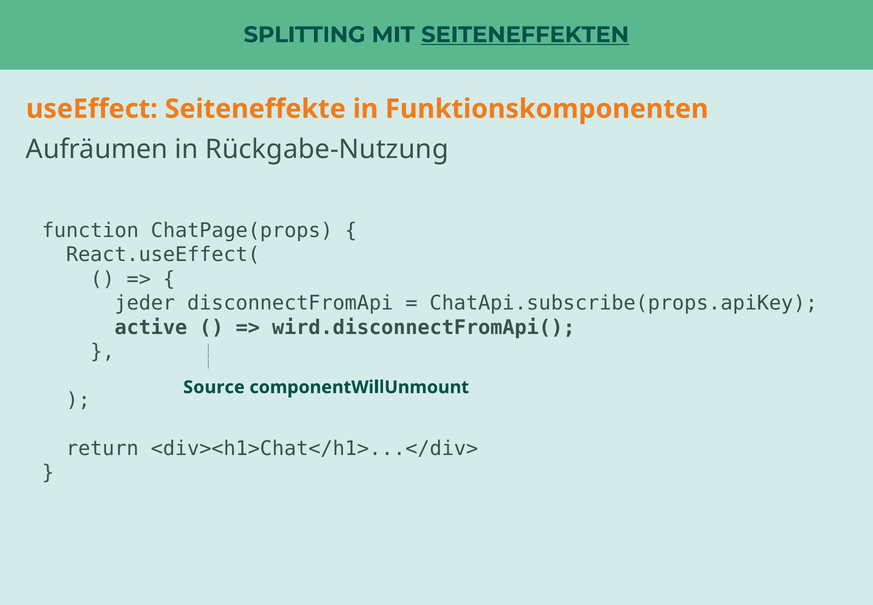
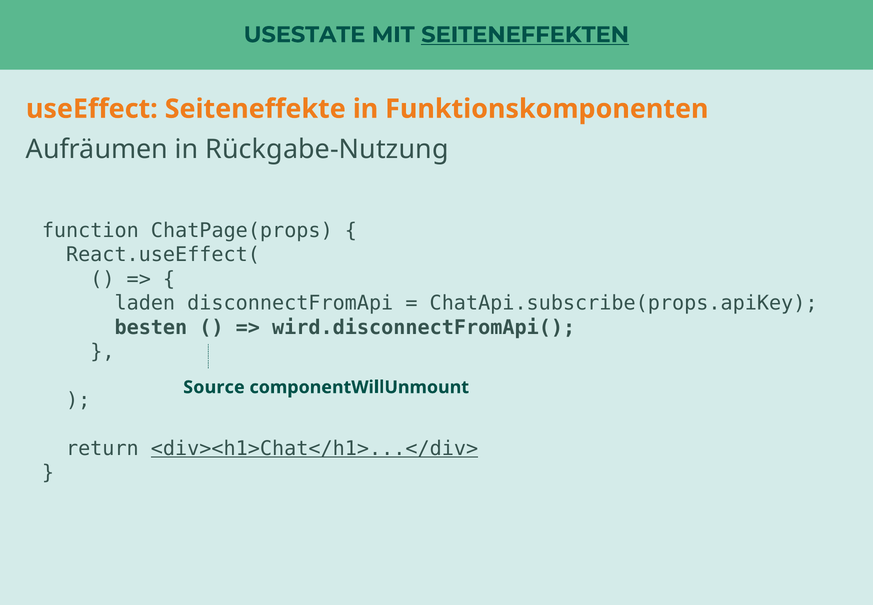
SPLITTING: SPLITTING -> USESTATE (305, 35)
jeder: jeder -> laden (145, 303)
active: active -> besten (151, 327)
<div><h1>Chat</h1>...</div> underline: none -> present (315, 448)
